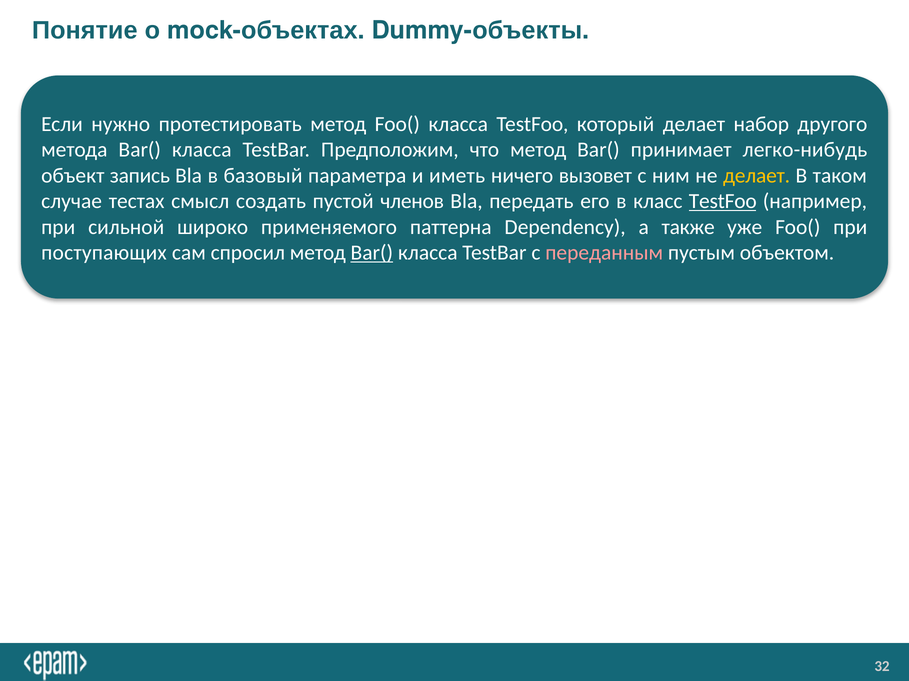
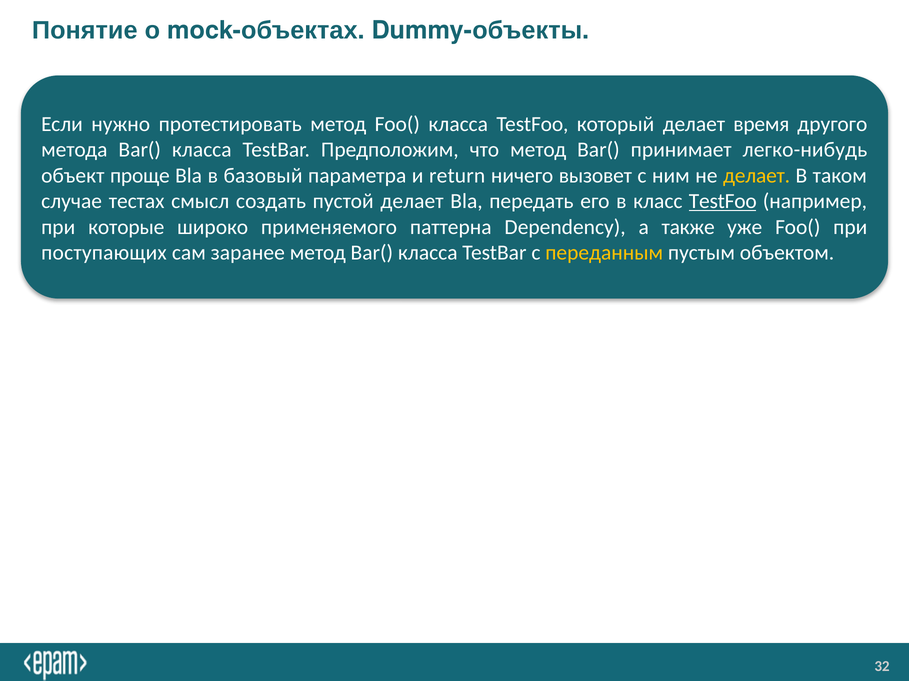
набор: набор -> время (761, 124)
запись: запись -> проще (140, 176)
иметь: иметь -> return (457, 176)
пустой членов: членов -> делает (412, 202)
сильной: сильной -> которые (126, 227)
спросил: спросил -> заранее (248, 253)
Bar( underline: present -> none (372, 253)
переданным colour: pink -> yellow (604, 253)
